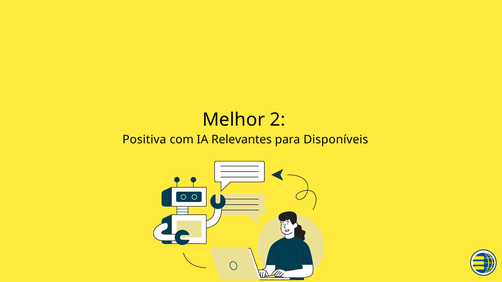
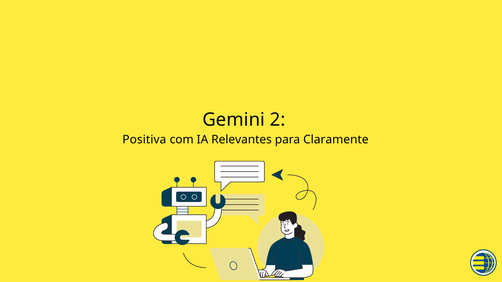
Melhor: Melhor -> Gemini (234, 120)
Disponíveis: Disponíveis -> Claramente (336, 140)
